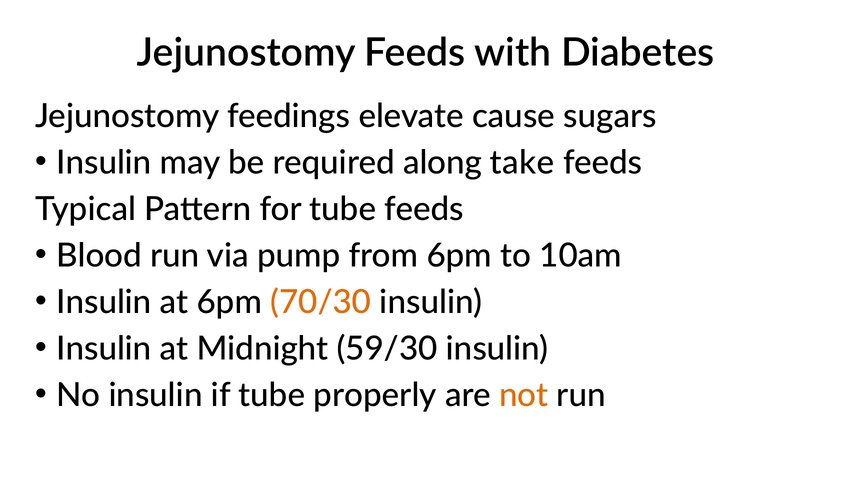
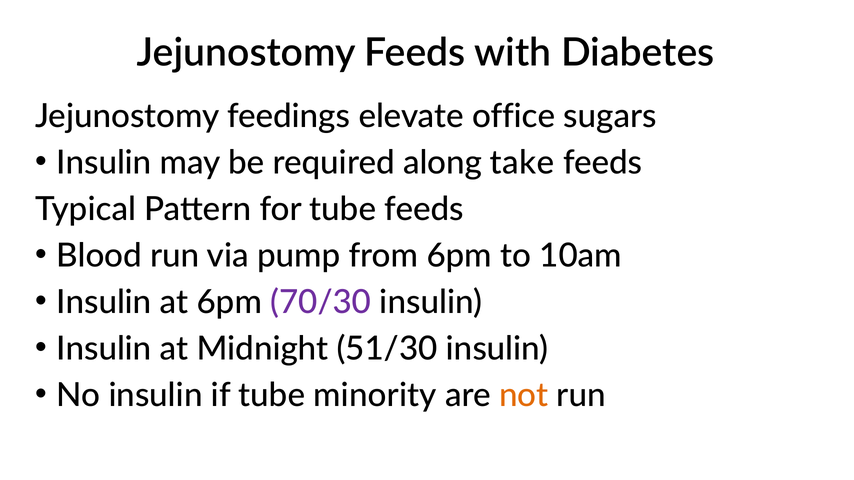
cause: cause -> office (514, 116)
70/30 colour: orange -> purple (321, 302)
59/30: 59/30 -> 51/30 (387, 349)
properly: properly -> minority (375, 395)
